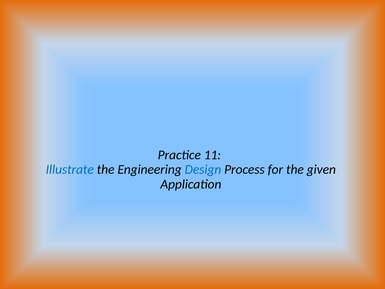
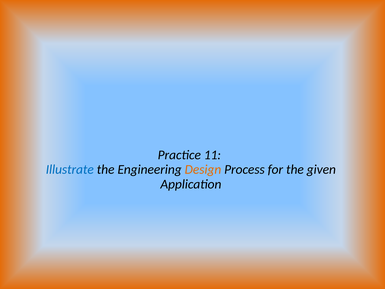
Design colour: blue -> orange (203, 169)
